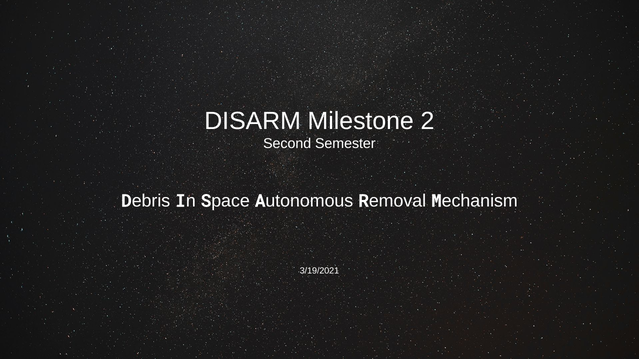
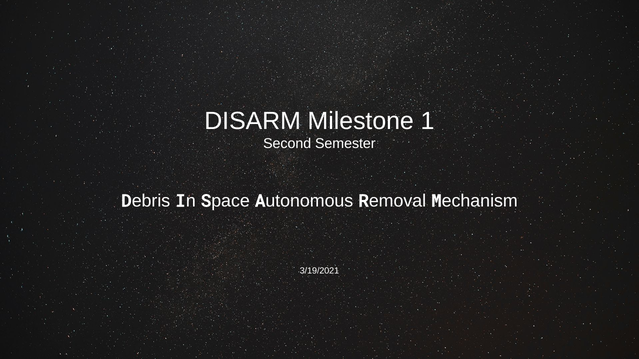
2: 2 -> 1 (428, 121)
